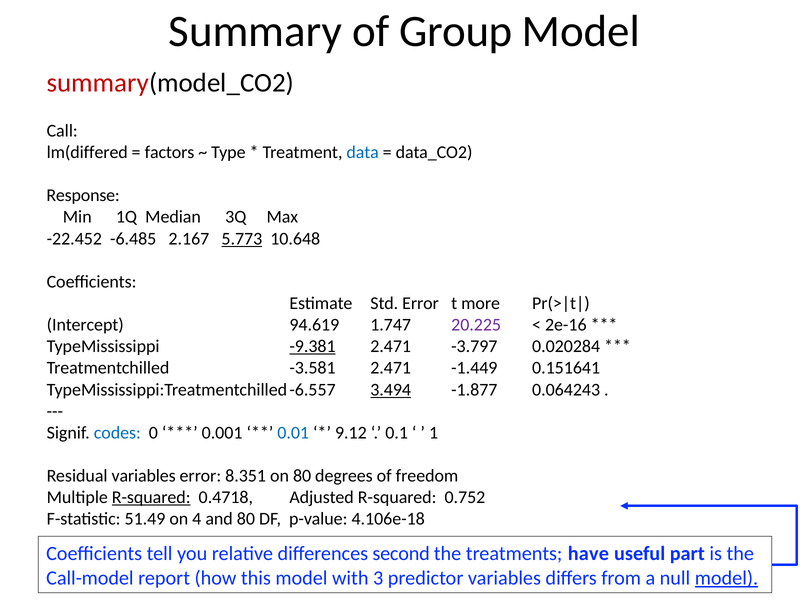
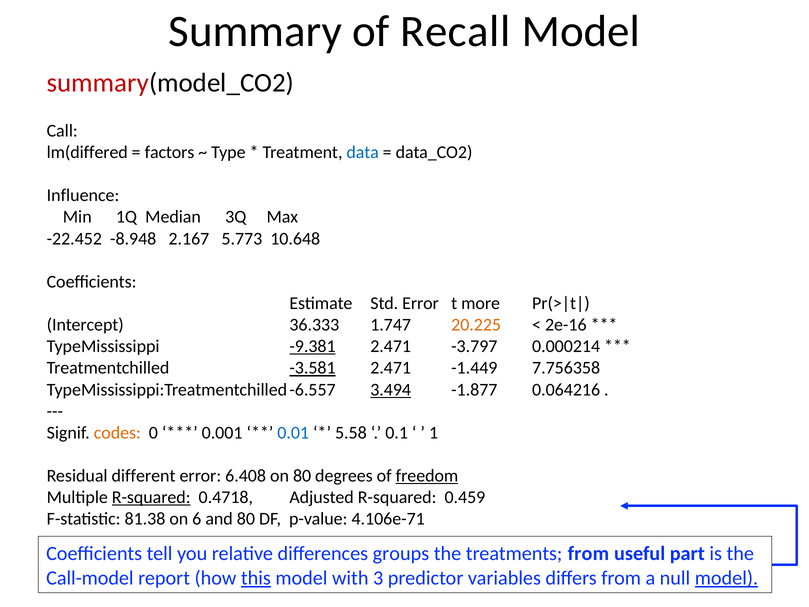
Group: Group -> Recall (455, 31)
Response: Response -> Influence (83, 195)
-6.485: -6.485 -> -8.948 (133, 238)
5.773 underline: present -> none (242, 238)
94.619: 94.619 -> 36.333 (314, 325)
20.225 colour: purple -> orange (476, 325)
0.020284: 0.020284 -> 0.000214 (566, 346)
-3.581 underline: none -> present (313, 368)
0.151641: 0.151641 -> 7.756358 (566, 368)
0.064243: 0.064243 -> 0.064216 (566, 389)
codes colour: blue -> orange (117, 433)
9.12: 9.12 -> 5.58 (351, 433)
Residual variables: variables -> different (144, 476)
8.351: 8.351 -> 6.408 (246, 476)
freedom underline: none -> present (427, 476)
0.752: 0.752 -> 0.459 (465, 497)
51.49: 51.49 -> 81.38 (145, 519)
4: 4 -> 6 (197, 519)
4.106e-18: 4.106e-18 -> 4.106e-71 (388, 519)
second: second -> groups (401, 554)
treatments have: have -> from (588, 554)
this underline: none -> present (256, 578)
